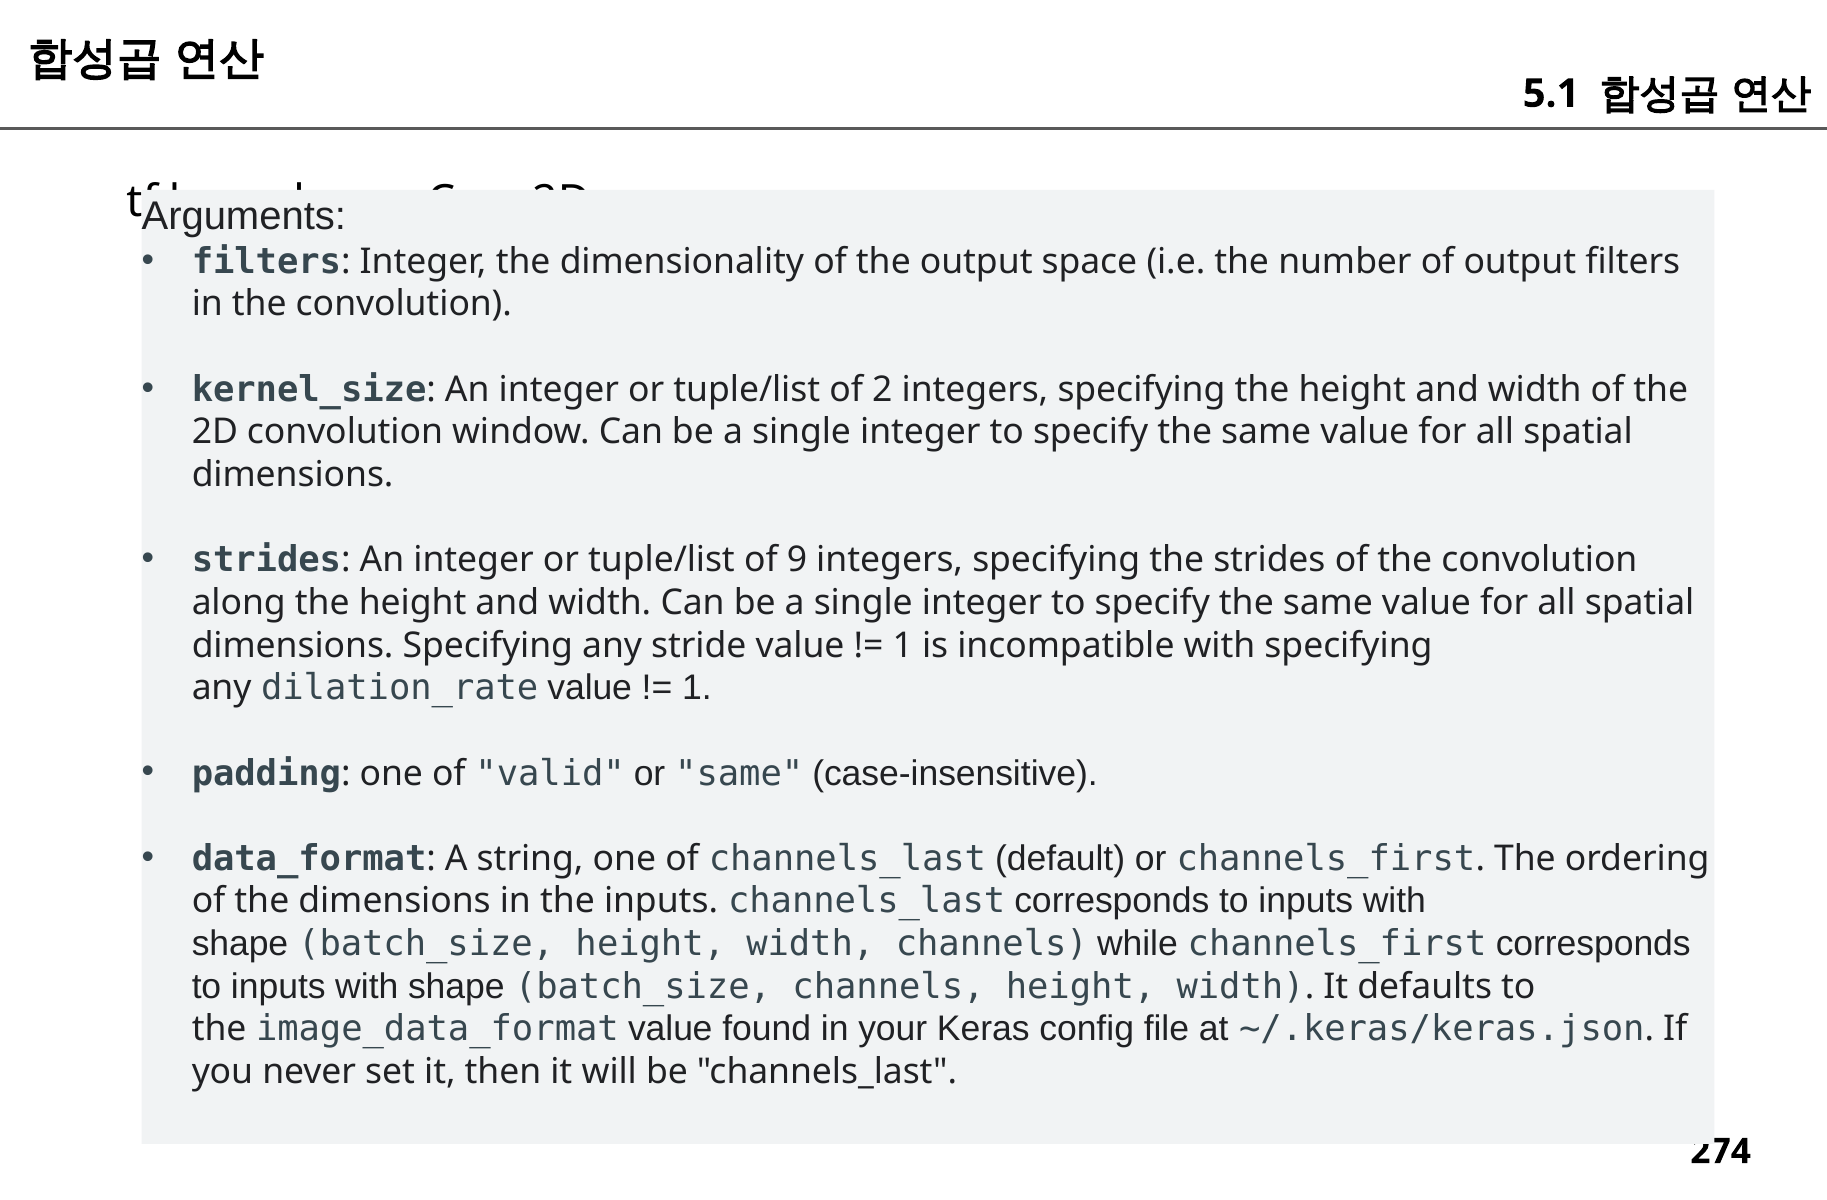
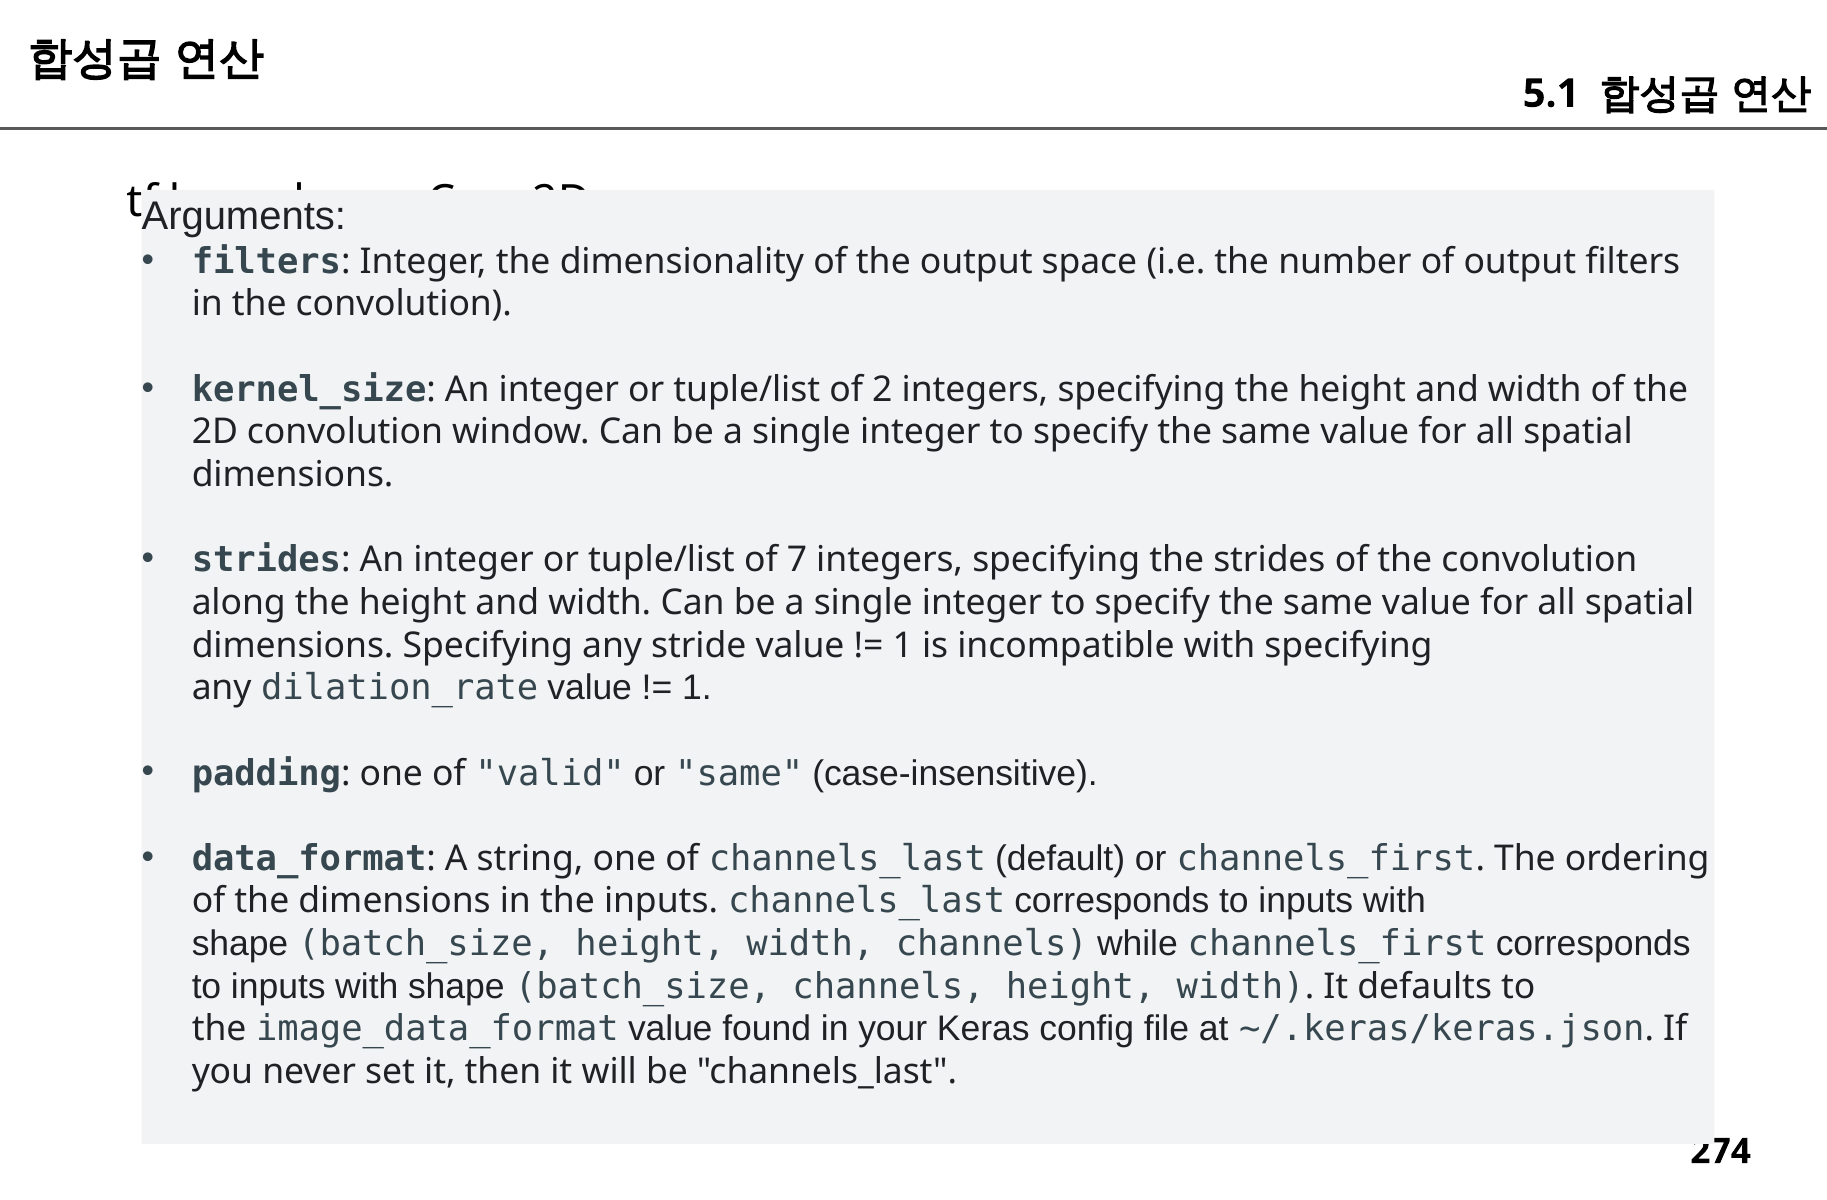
9: 9 -> 7 (797, 560)
